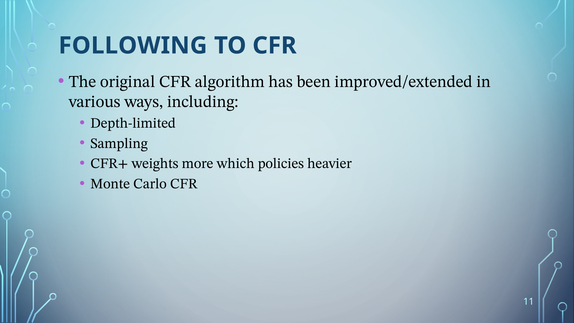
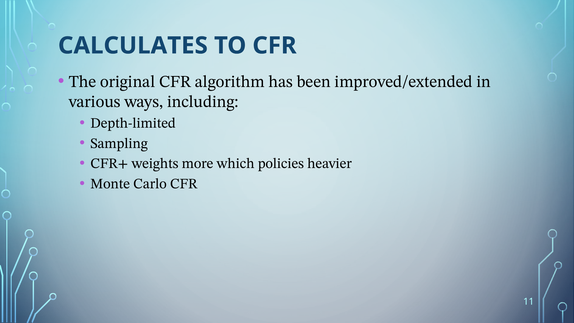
FOLLOWING: FOLLOWING -> CALCULATES (133, 46)
